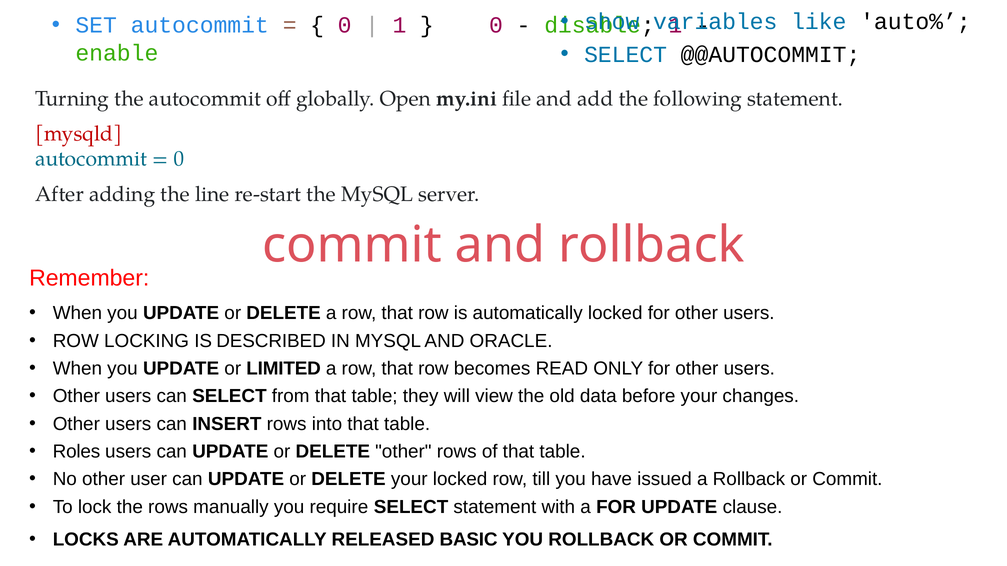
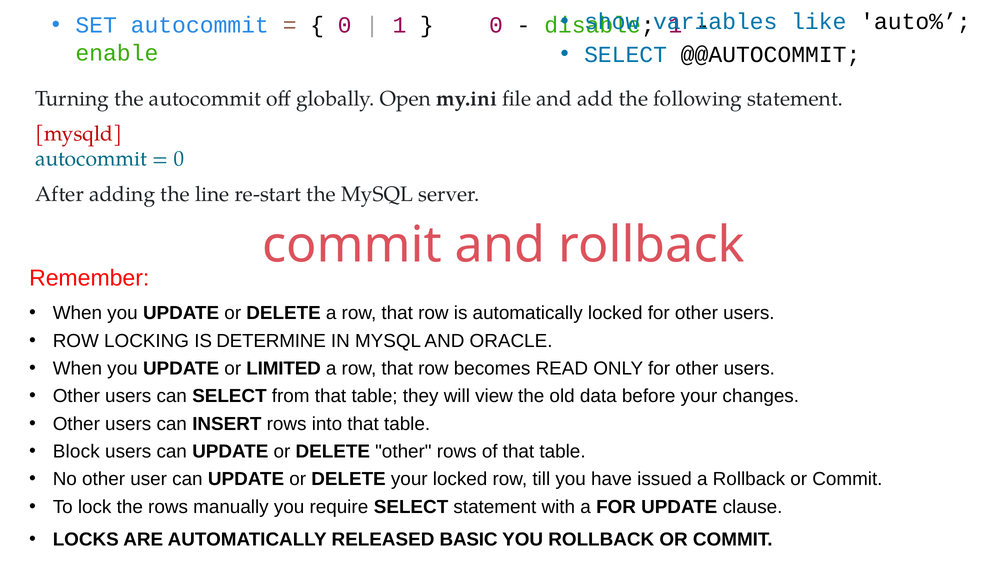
DESCRIBED: DESCRIBED -> DETERMINE (271, 341)
Roles: Roles -> Block (76, 452)
